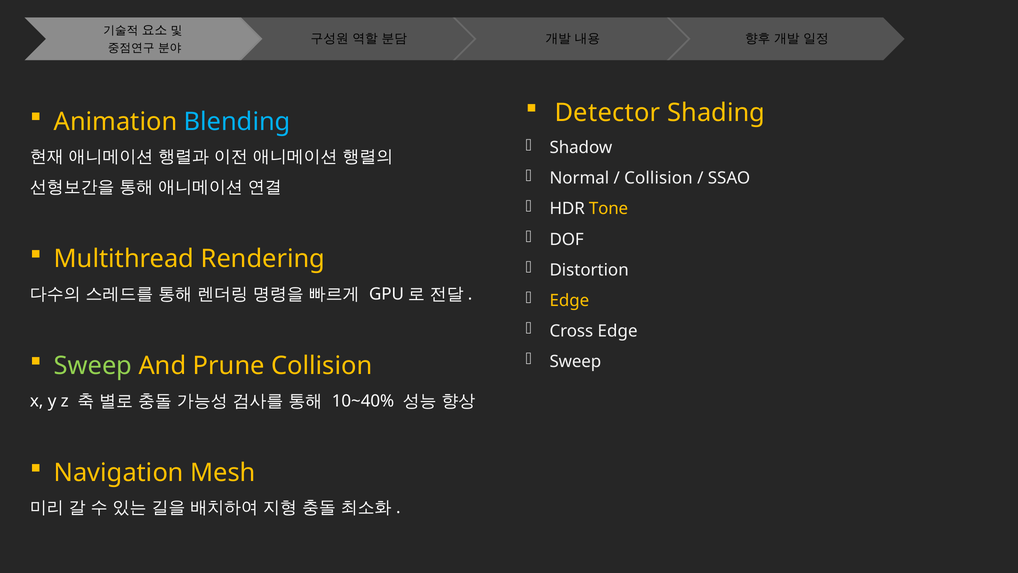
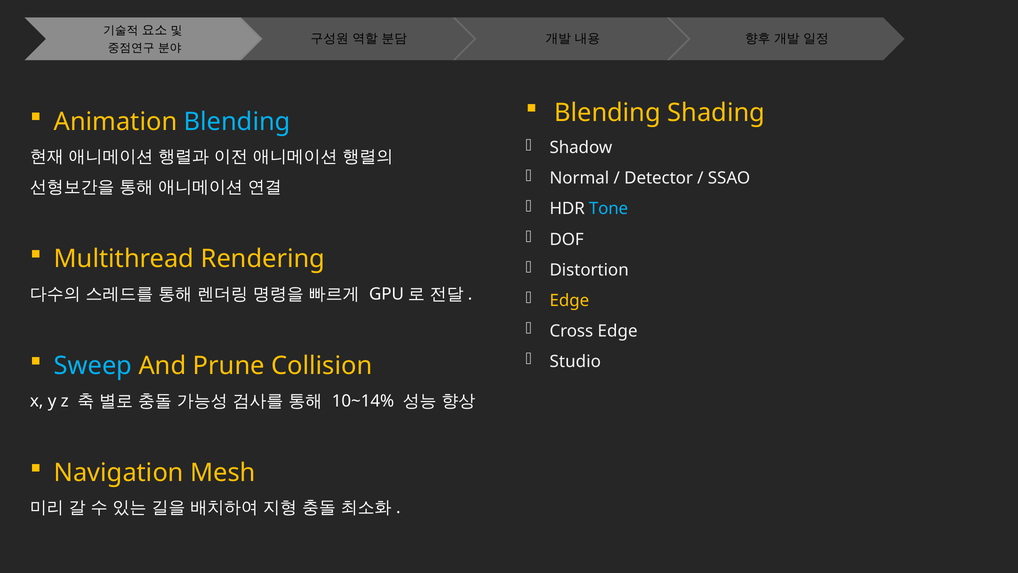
Detector: Detector -> Blending (608, 113)
Collision: Collision -> Detector (659, 178)
Tone colour: yellow -> light blue (609, 209)
Sweep colour: light green -> light blue (93, 366)
Sweep: Sweep -> Studio (575, 361)
10~40%: 10~40% -> 10~14% (363, 401)
